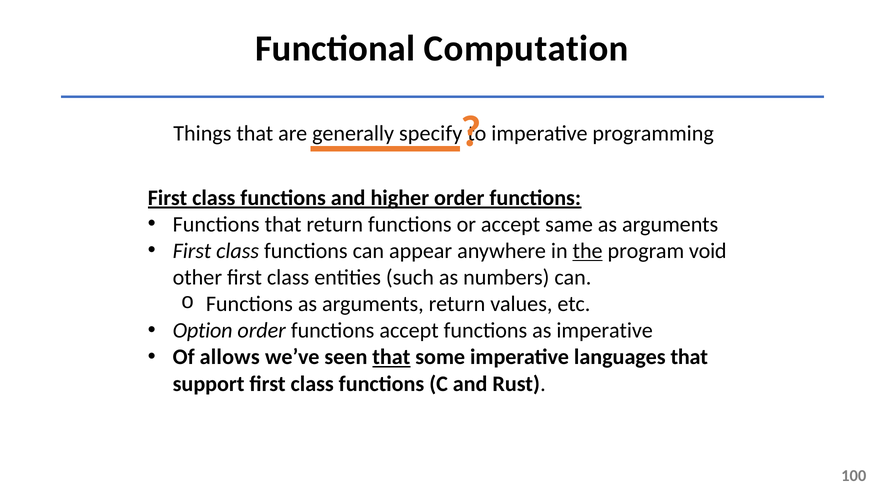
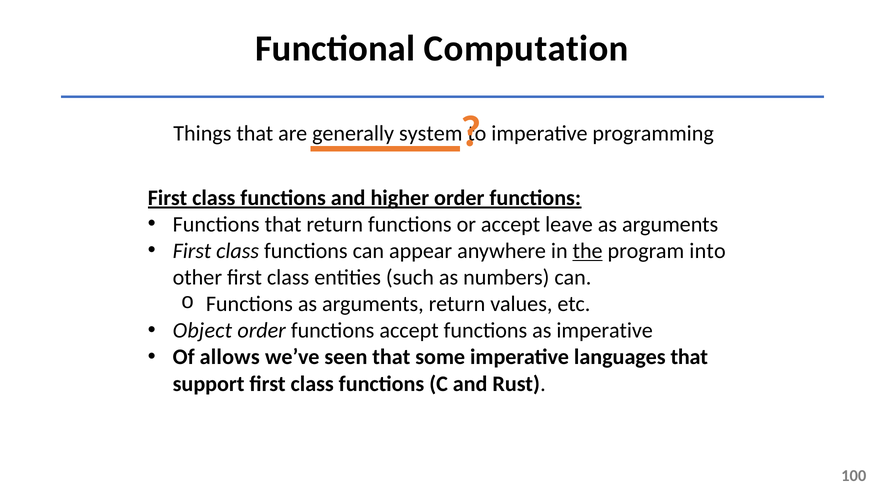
specify: specify -> system (431, 133)
same: same -> leave (569, 224)
void: void -> into (708, 251)
Option: Option -> Object (202, 330)
that underline: present -> none (391, 357)
